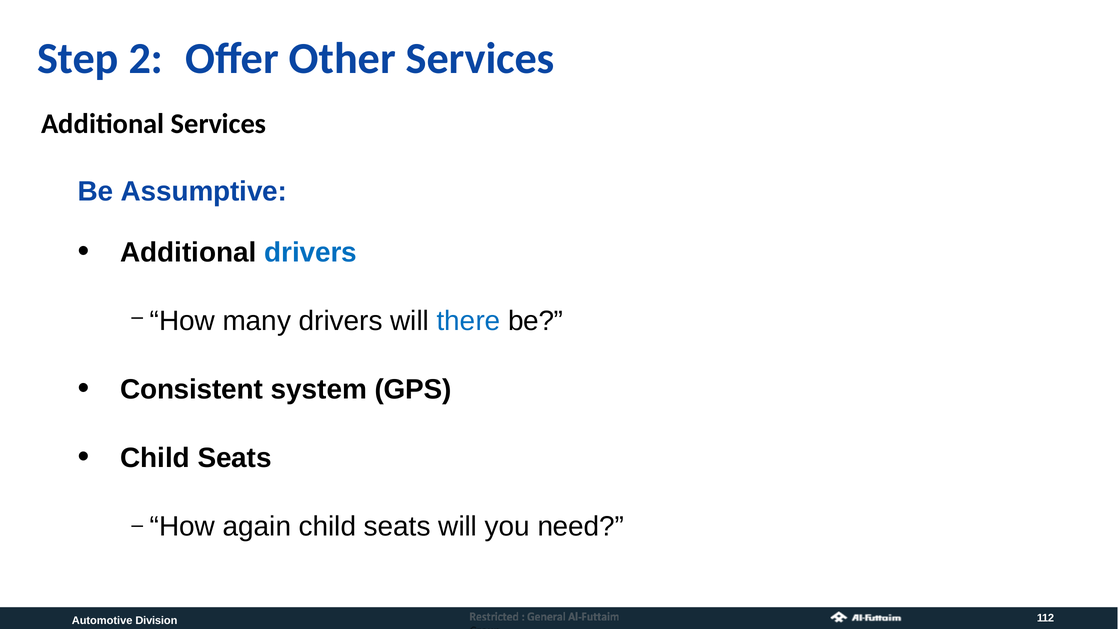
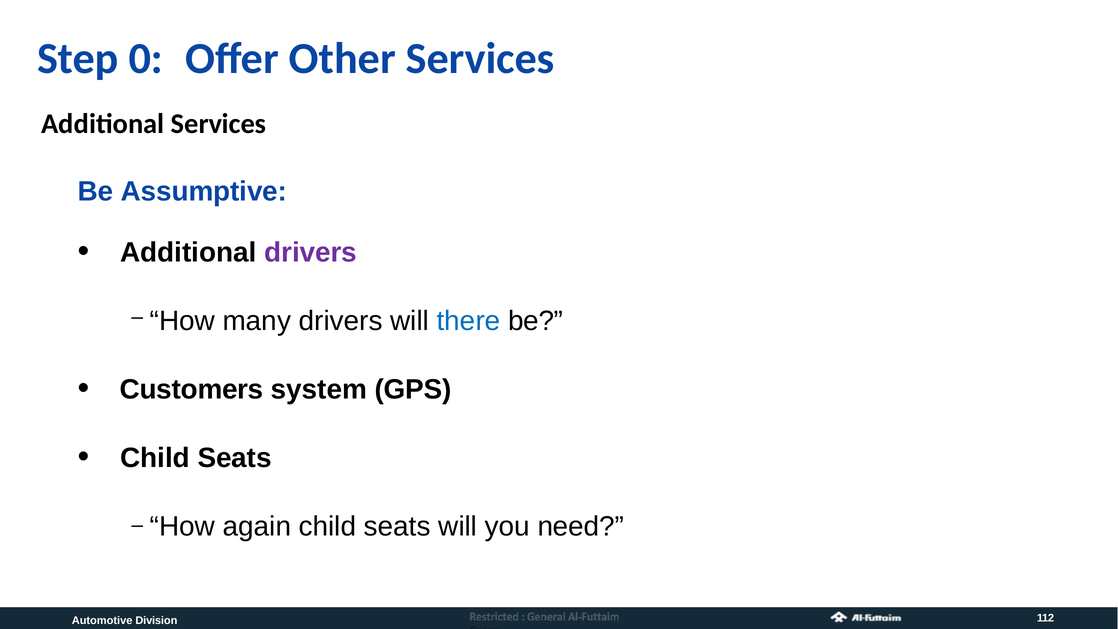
2: 2 -> 0 (146, 58)
drivers colour: blue -> purple (311, 252)
Consistent: Consistent -> Customers (192, 389)
